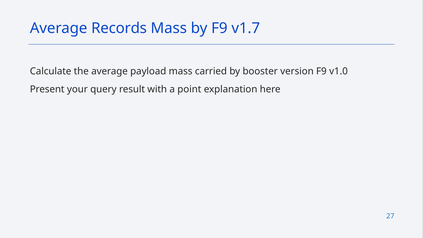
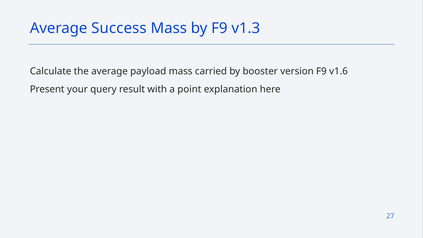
Records: Records -> Success (119, 28)
v1.7: v1.7 -> v1.3 (246, 28)
v1.0: v1.0 -> v1.6 (339, 71)
